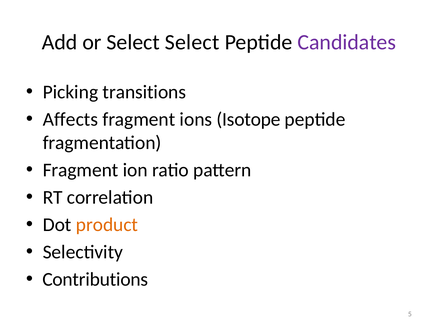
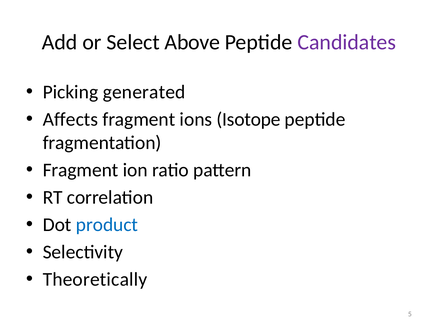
Select Select: Select -> Above (192, 42)
transitions: transitions -> generated (144, 92)
product colour: orange -> blue (107, 224)
Contributions: Contributions -> Theoretically (95, 279)
